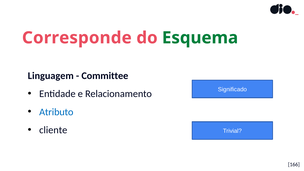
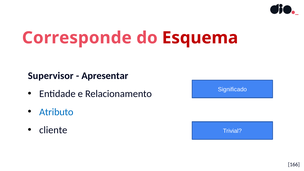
Esquema colour: green -> red (200, 38)
Linguagem: Linguagem -> Supervisor (51, 76)
Committee: Committee -> Apresentar (105, 76)
